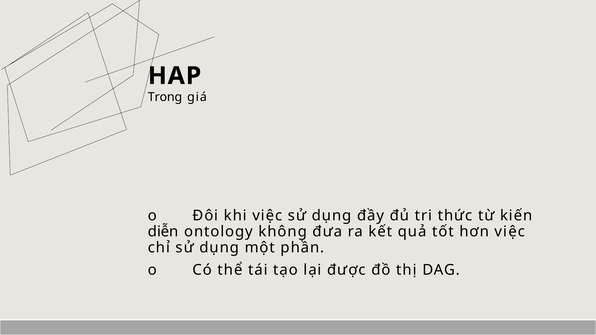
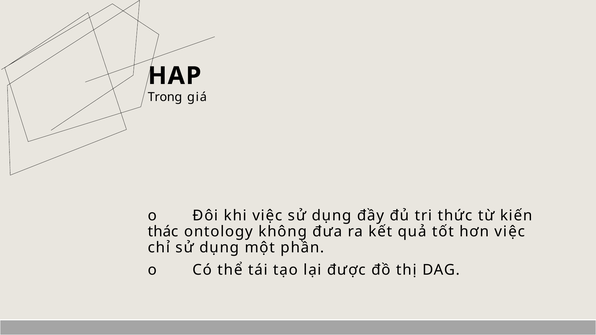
diễn: diễn -> thác (163, 232)
